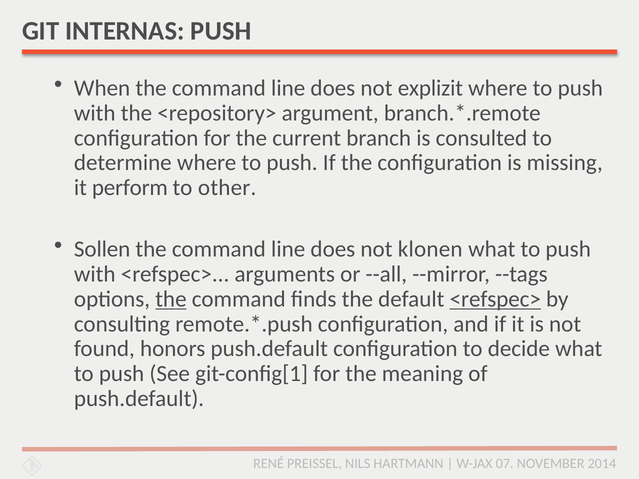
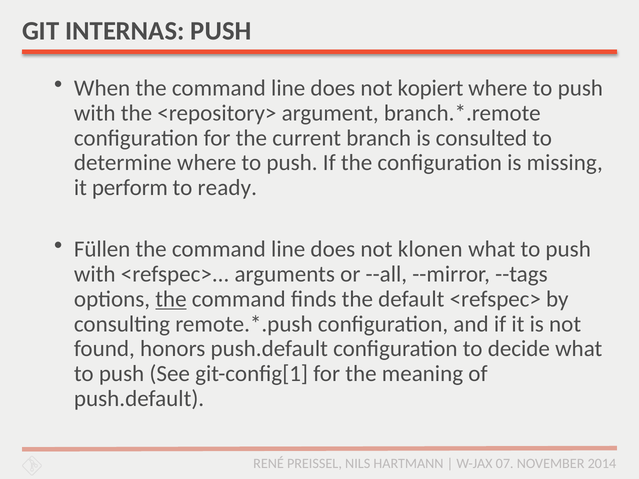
explizit: explizit -> kopiert (430, 88)
other: other -> ready (227, 188)
Sollen: Sollen -> Füllen (102, 249)
<refspec> underline: present -> none (495, 299)
